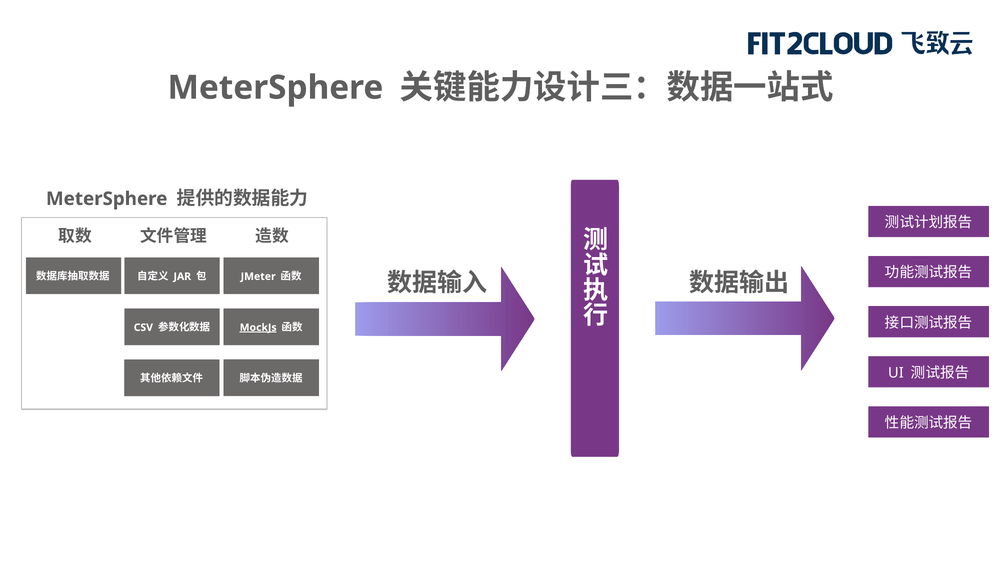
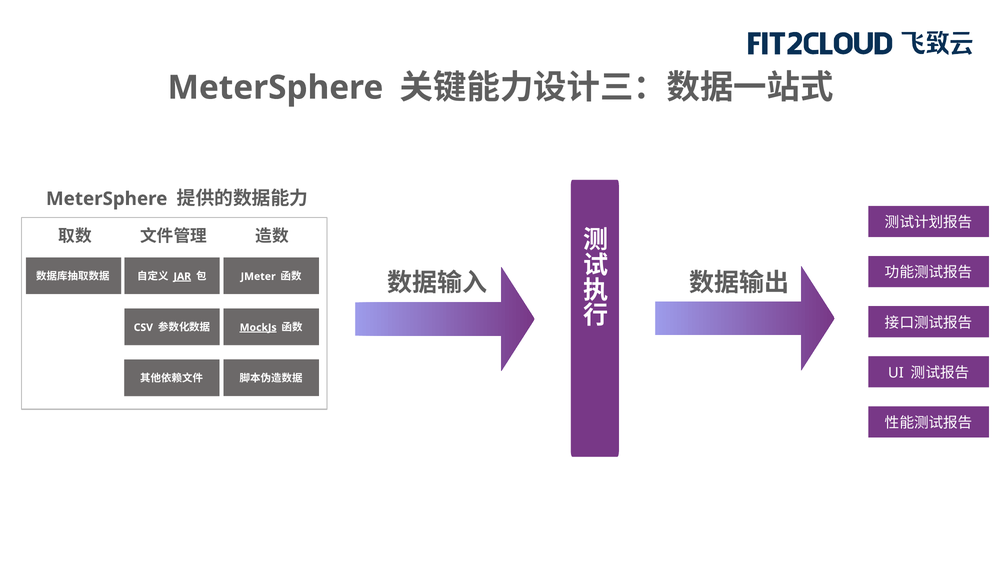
JAR underline: none -> present (182, 277)
